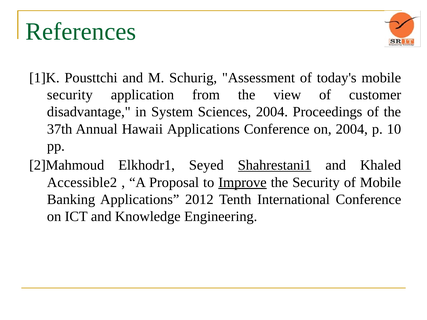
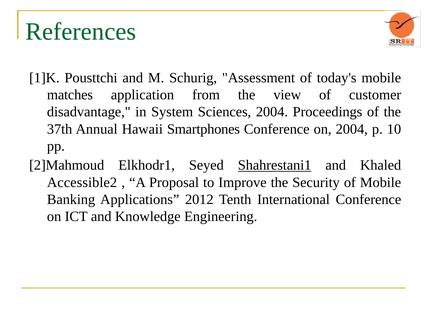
security: security -> matches (70, 95)
Hawaii Applications: Applications -> Smartphones (203, 129)
Improve underline: present -> none (243, 182)
